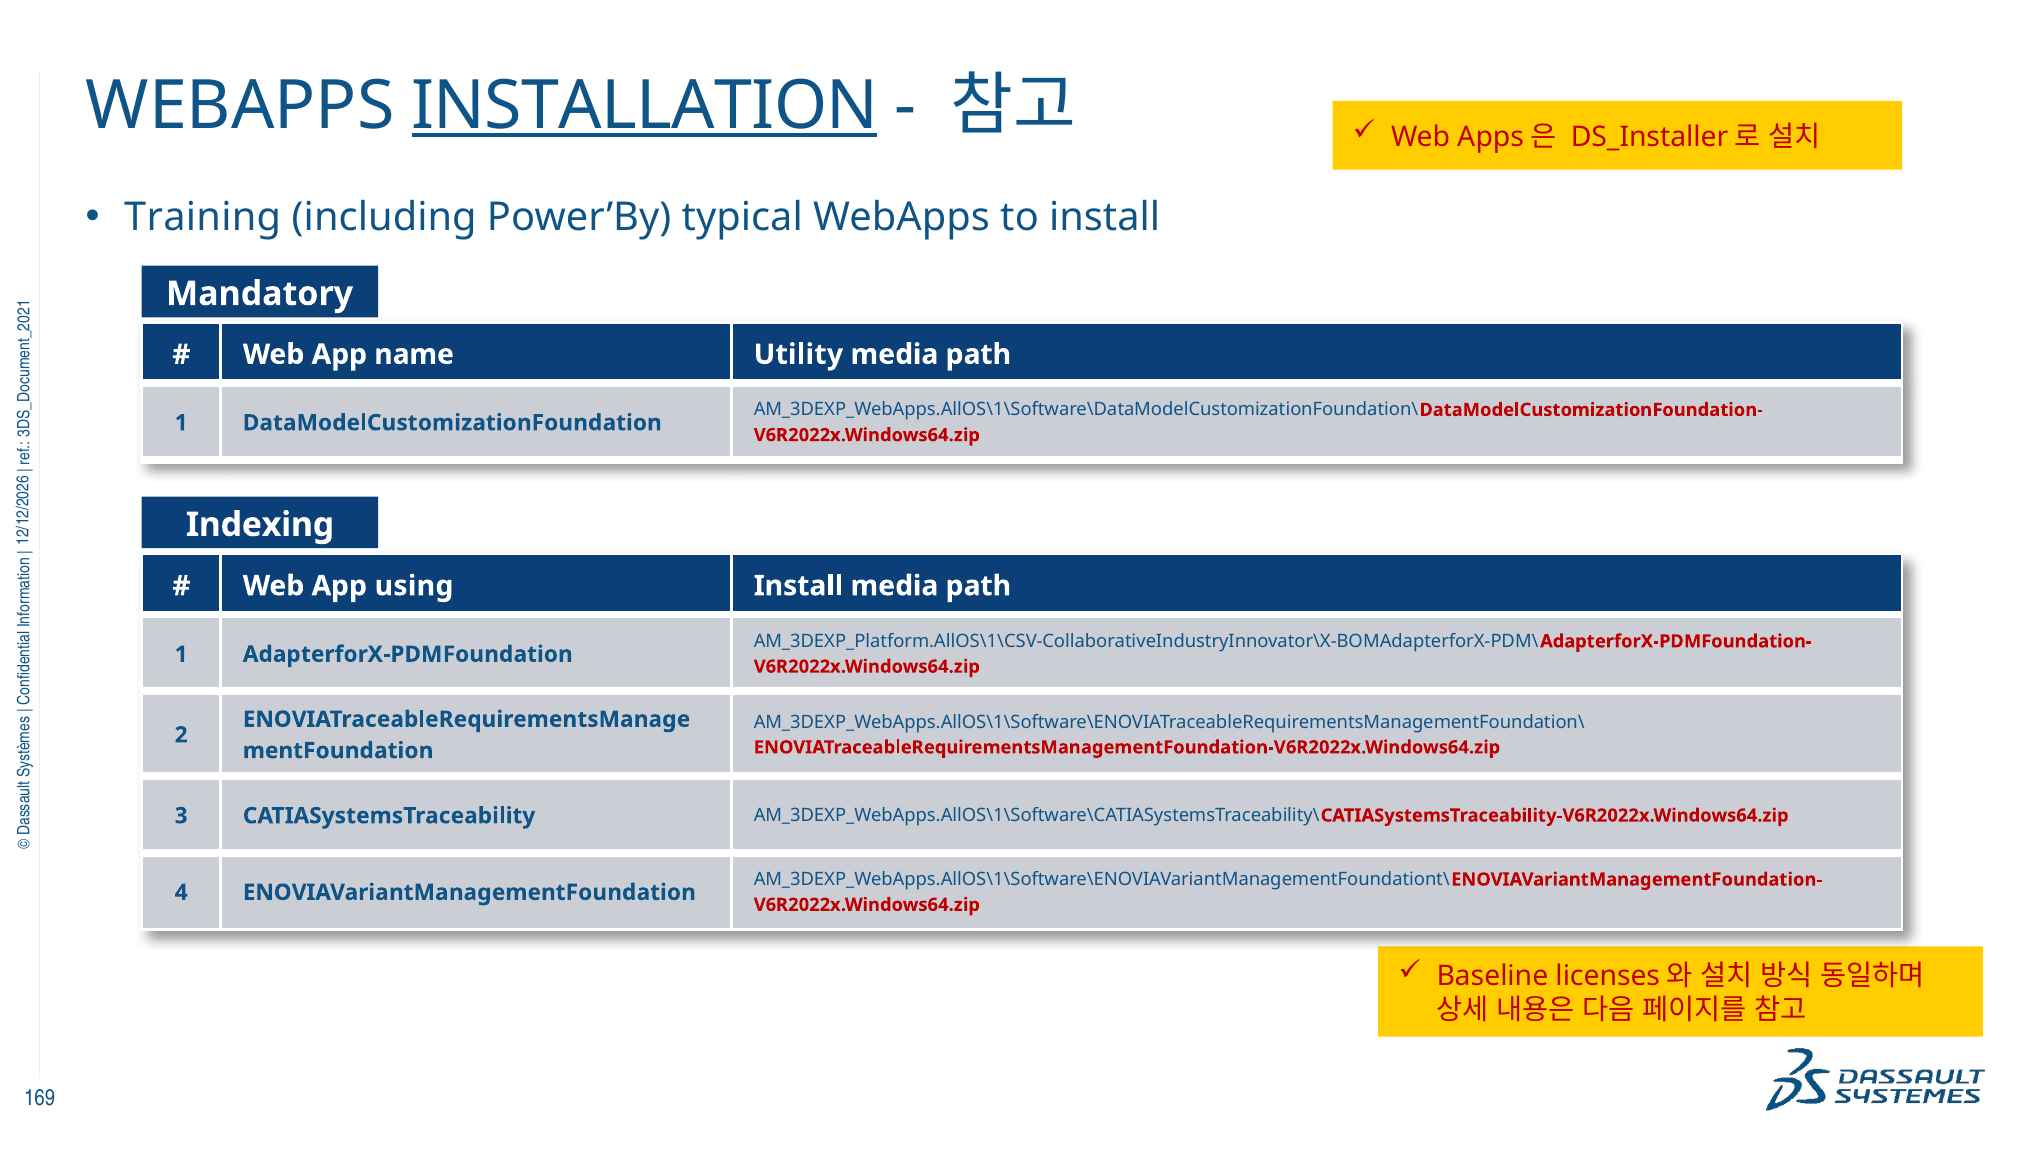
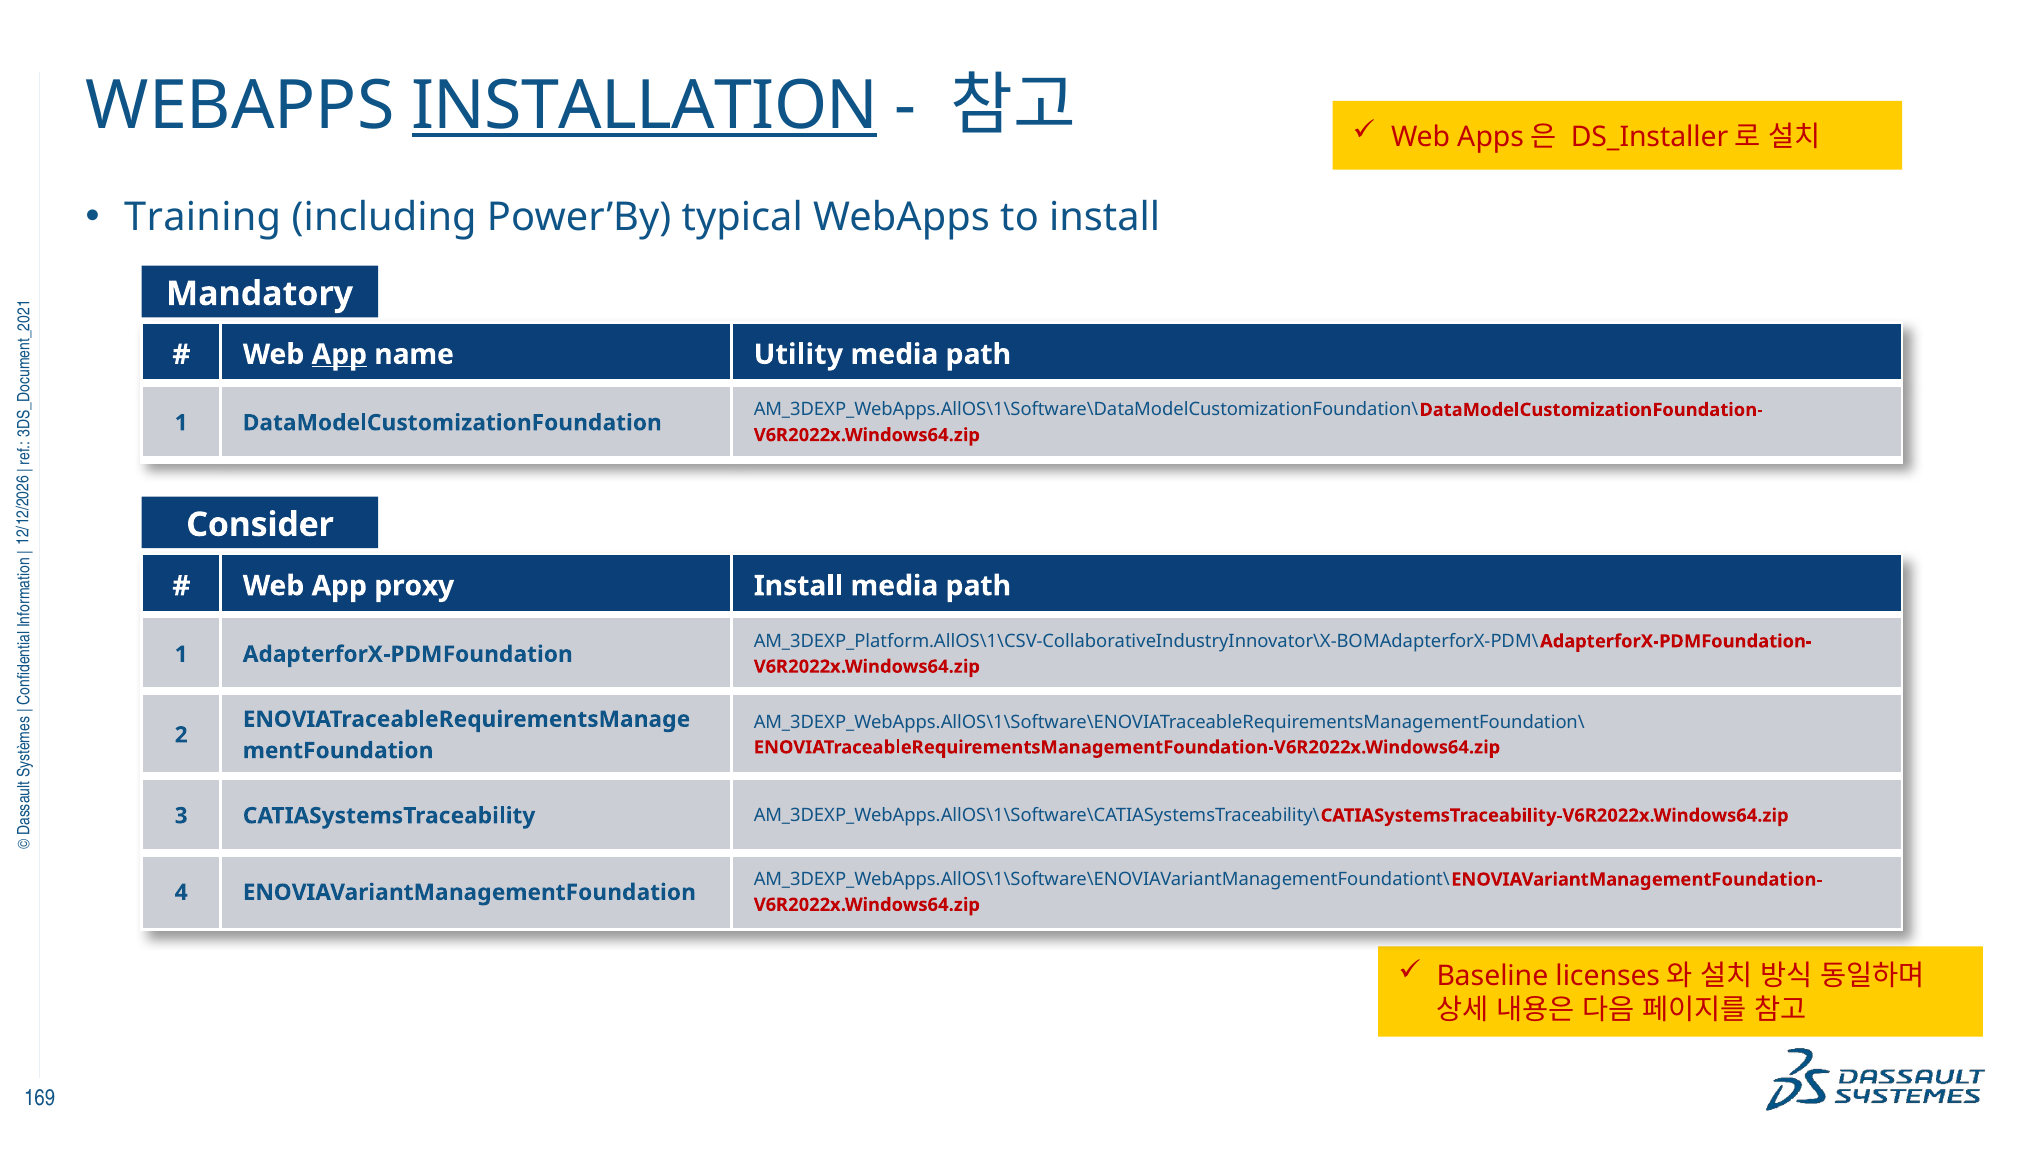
App underline: none -> present (339, 354)
Indexing: Indexing -> Consider (260, 525)
using: using -> proxy (414, 586)
